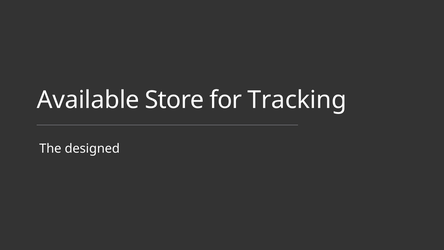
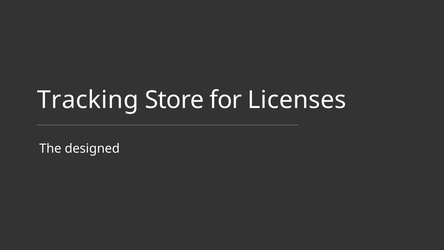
Available: Available -> Tracking (88, 100)
Tracking: Tracking -> Licenses (297, 100)
